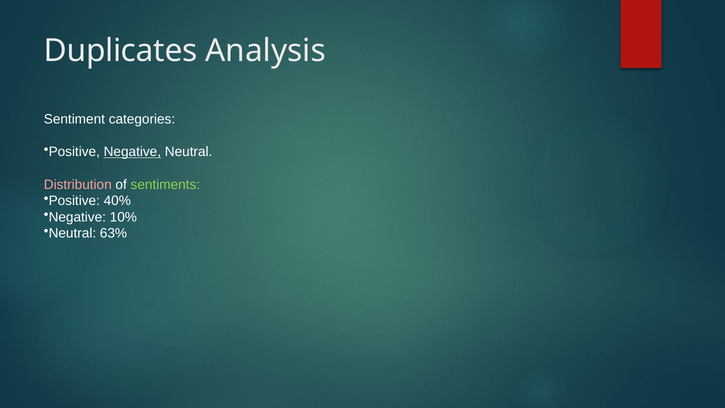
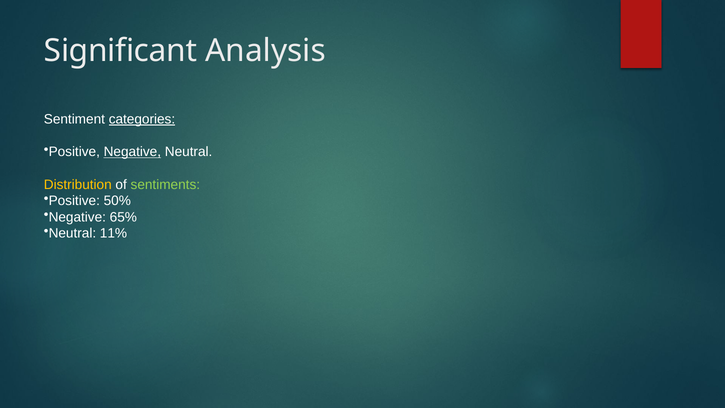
Duplicates: Duplicates -> Significant (121, 51)
categories underline: none -> present (142, 119)
Distribution colour: pink -> yellow (78, 184)
40%: 40% -> 50% (117, 201)
10%: 10% -> 65% (123, 217)
63%: 63% -> 11% (113, 233)
